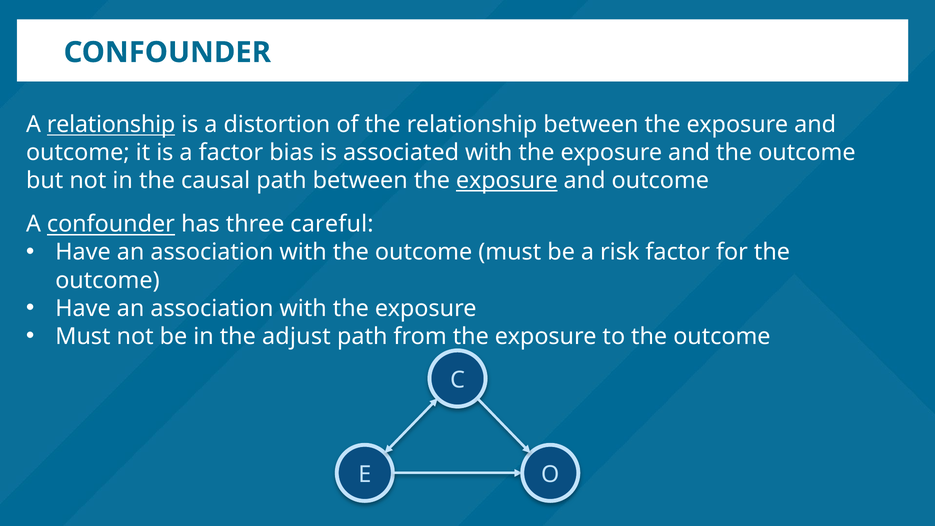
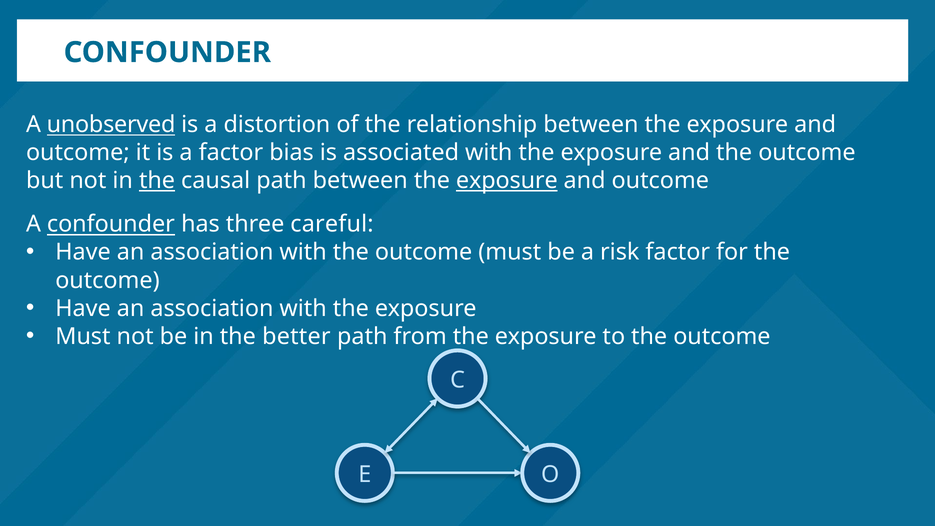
A relationship: relationship -> unobserved (111, 124)
the underline: none -> present (157, 181)
adjust: adjust -> better (296, 336)
